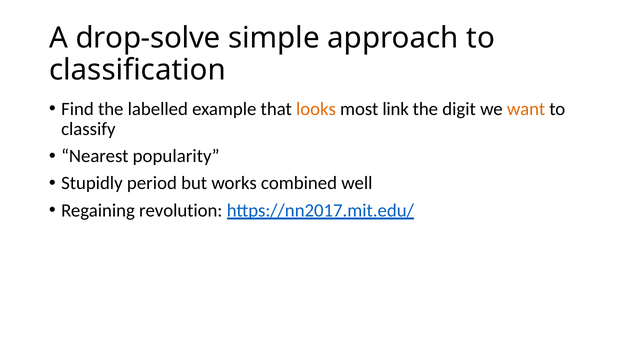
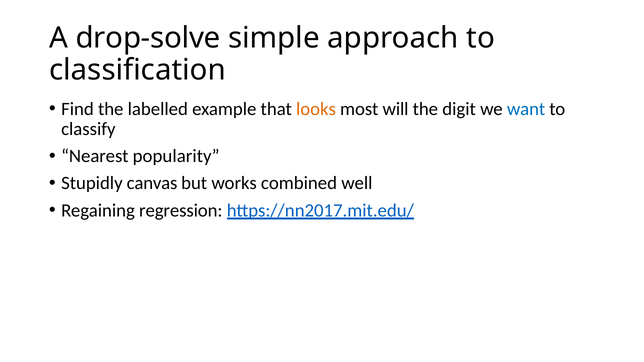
link: link -> will (396, 109)
want colour: orange -> blue (526, 109)
period: period -> canvas (152, 183)
revolution: revolution -> regression (181, 210)
